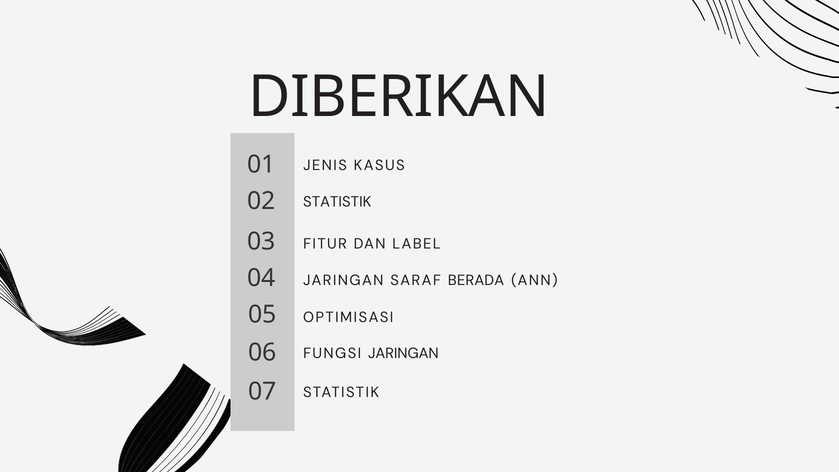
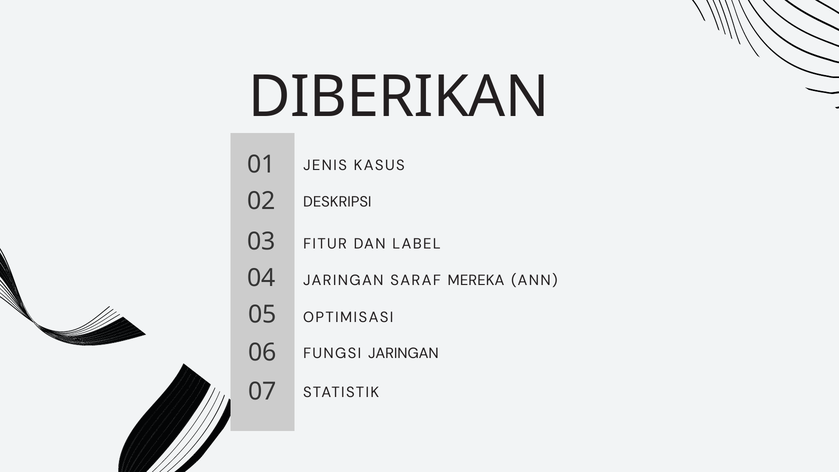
STATISTIK: STATISTIK -> DESKRIPSI (337, 202)
BERADA: BERADA -> MEREKA (476, 280)
